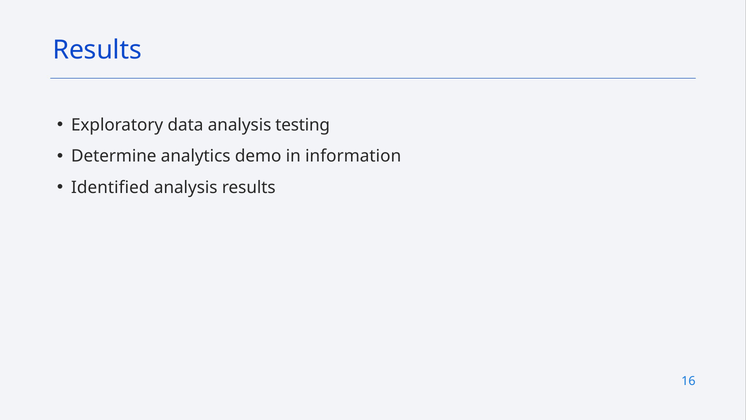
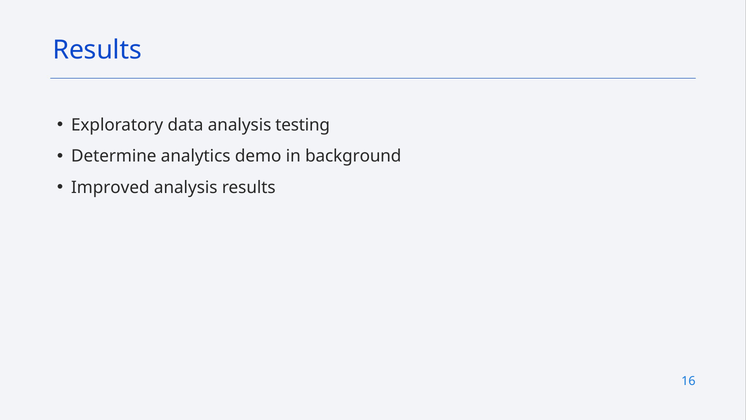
information: information -> background (353, 156)
Identified: Identified -> Improved (110, 188)
